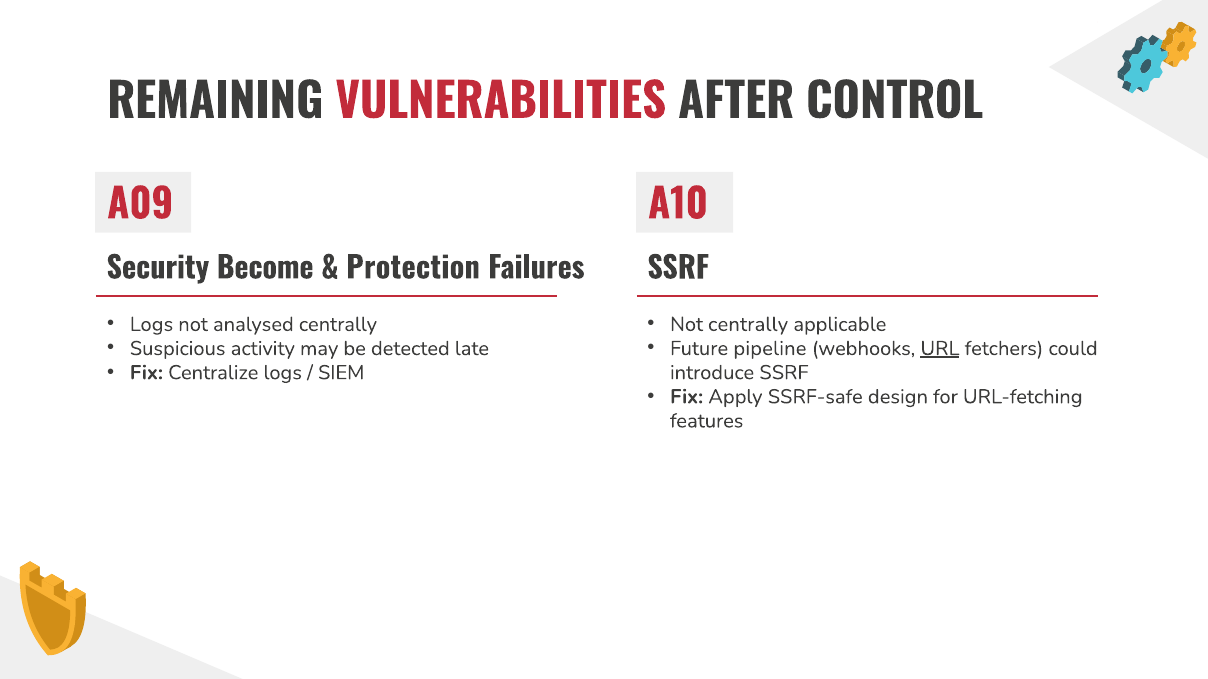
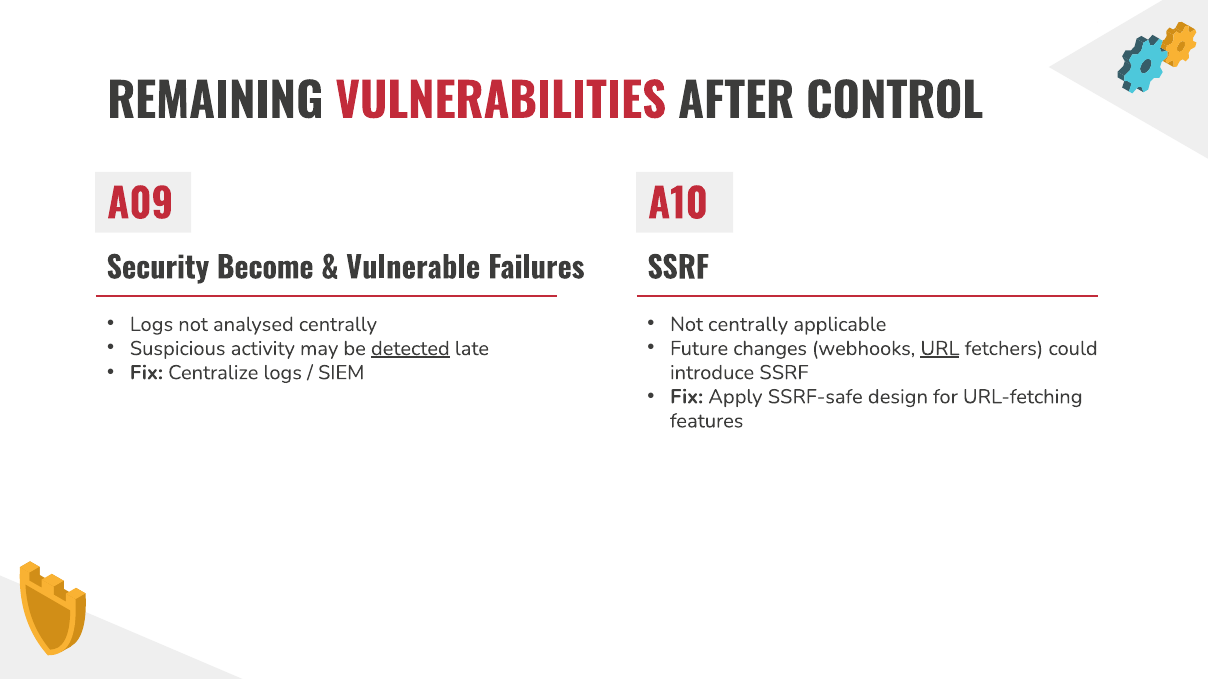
Protection: Protection -> Vulnerable (413, 269)
detected underline: none -> present (410, 349)
pipeline: pipeline -> changes (770, 349)
